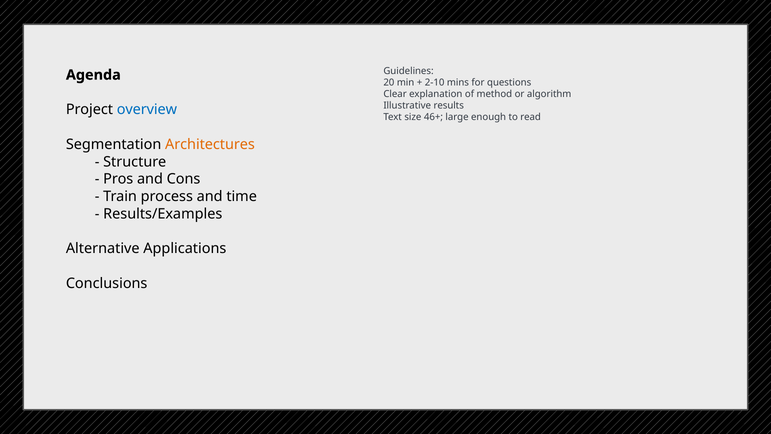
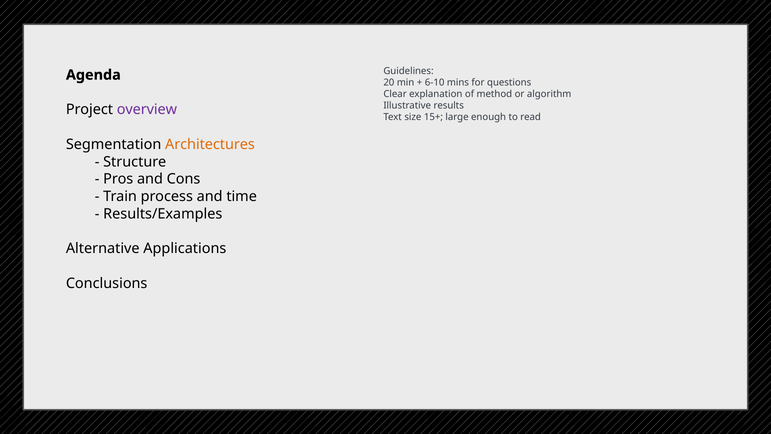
2-10: 2-10 -> 6-10 (435, 82)
overview colour: blue -> purple (147, 110)
46+: 46+ -> 15+ (433, 117)
